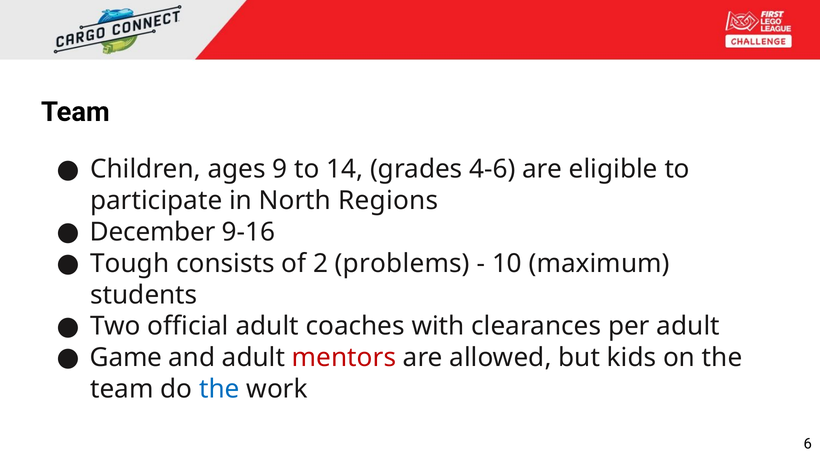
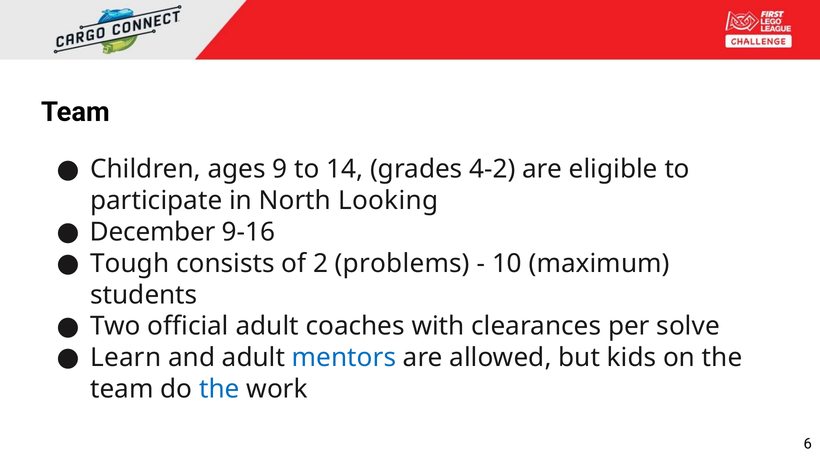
4-6: 4-6 -> 4-2 (492, 169)
Regions: Regions -> Looking (388, 201)
per adult: adult -> solve (688, 326)
Game: Game -> Learn (126, 358)
mentors colour: red -> blue (344, 358)
